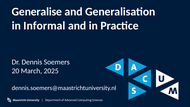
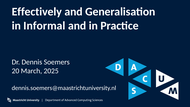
Generalise: Generalise -> Effectively (37, 12)
